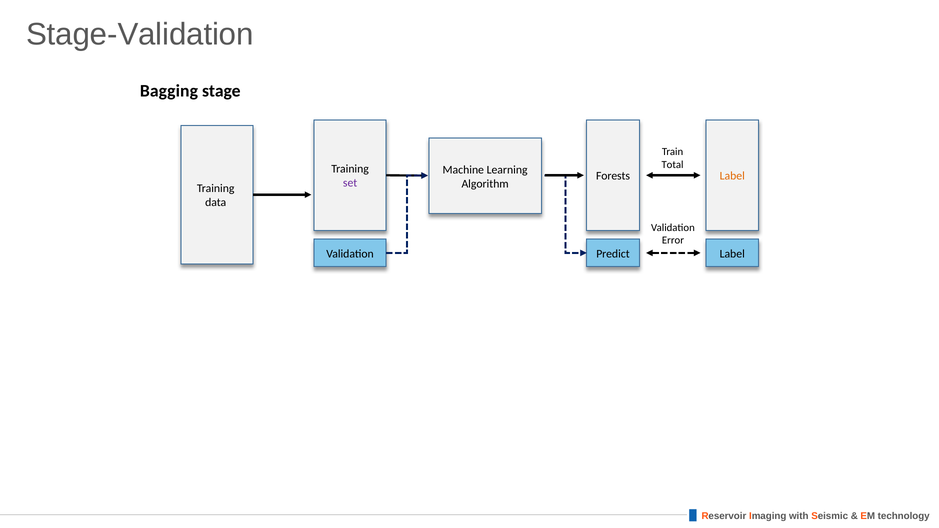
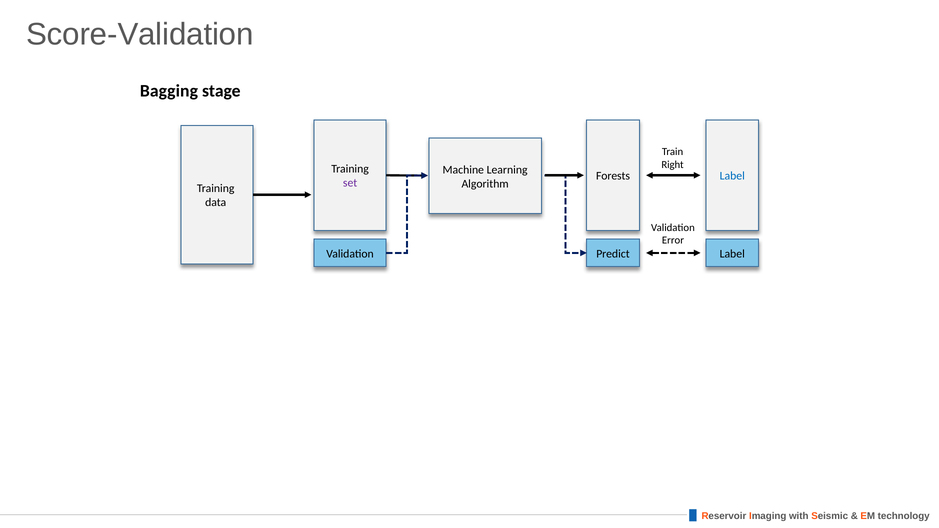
Stage-Validation: Stage-Validation -> Score-Validation (140, 34)
Total: Total -> Right (673, 165)
Label colour: orange -> blue (732, 176)
